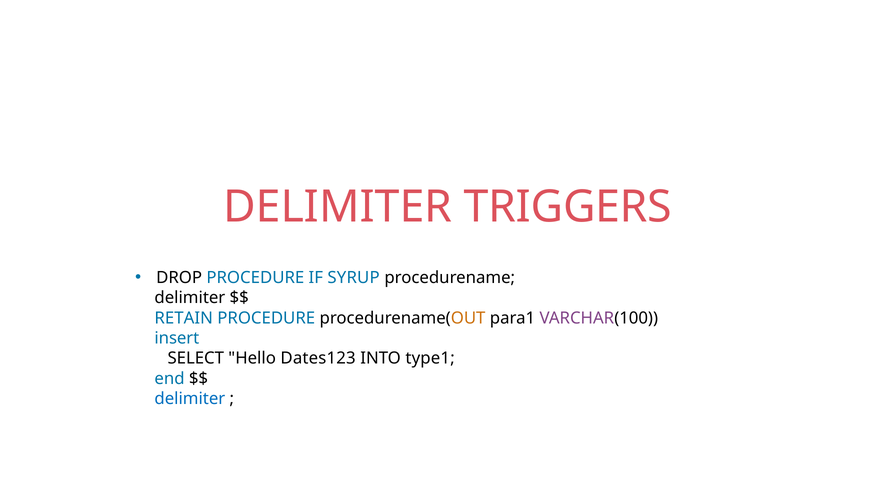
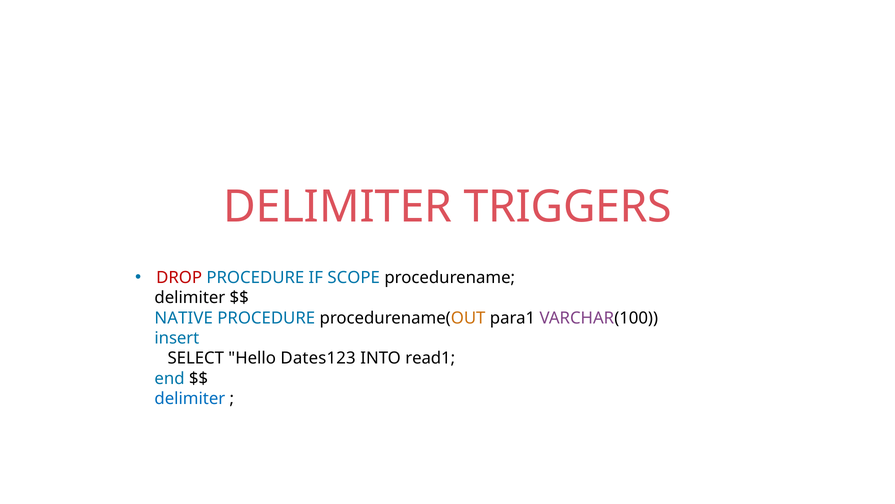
DROP colour: black -> red (179, 277)
SYRUP: SYRUP -> SCOPE (354, 277)
RETAIN: RETAIN -> NATIVE (184, 318)
type1: type1 -> read1 (430, 358)
